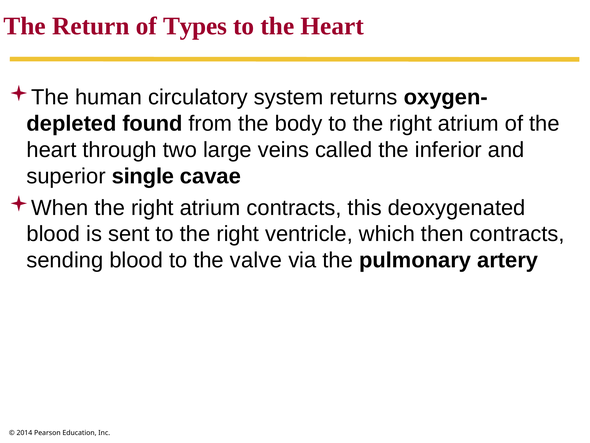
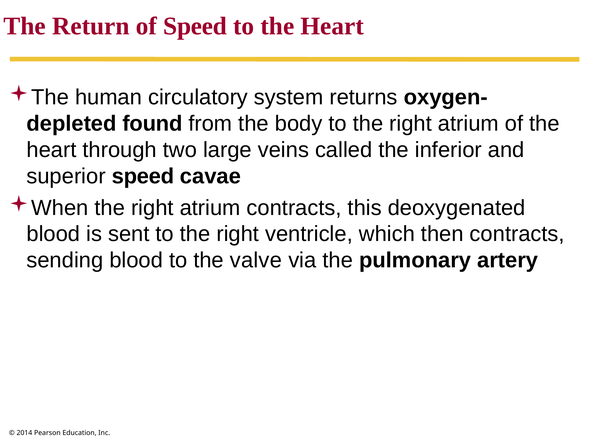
of Types: Types -> Speed (195, 26)
superior single: single -> speed (143, 176)
